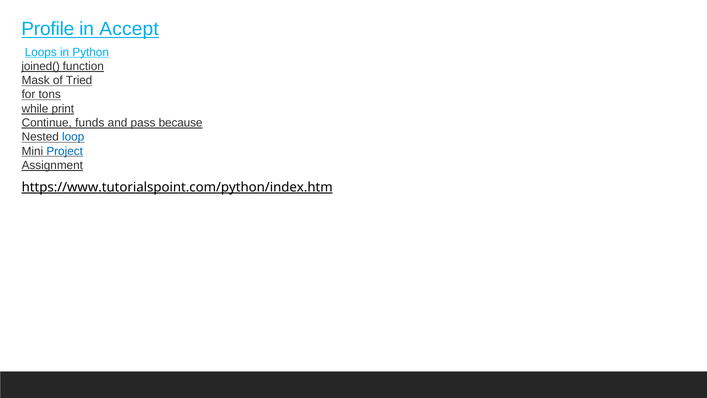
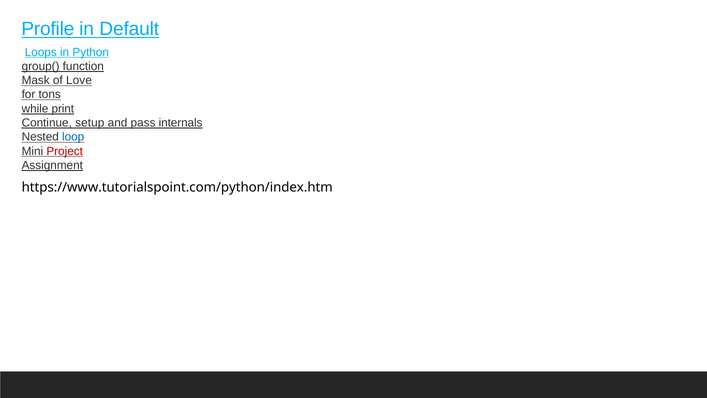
Accept: Accept -> Default (129, 29)
joined(: joined( -> group( (41, 66)
Tried: Tried -> Love (79, 80)
funds: funds -> setup (90, 123)
because: because -> internals (181, 123)
Project colour: blue -> red (65, 151)
https://www.tutorialspoint.com/python/index.htm underline: present -> none (177, 187)
